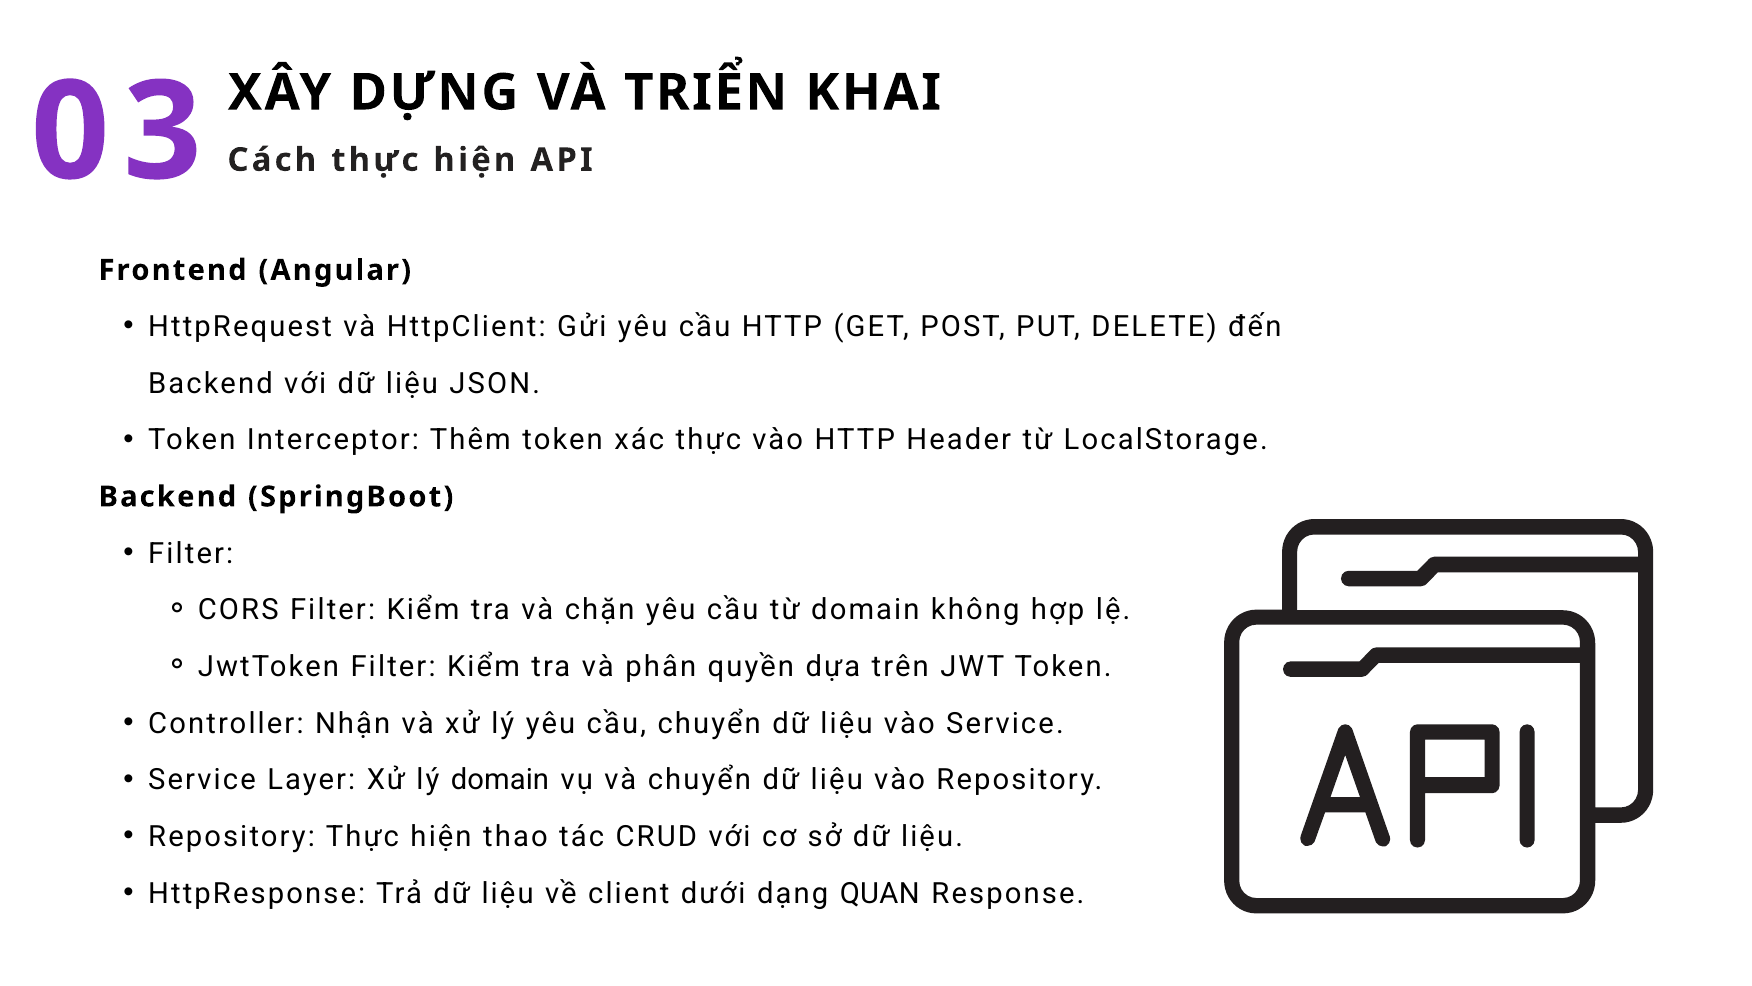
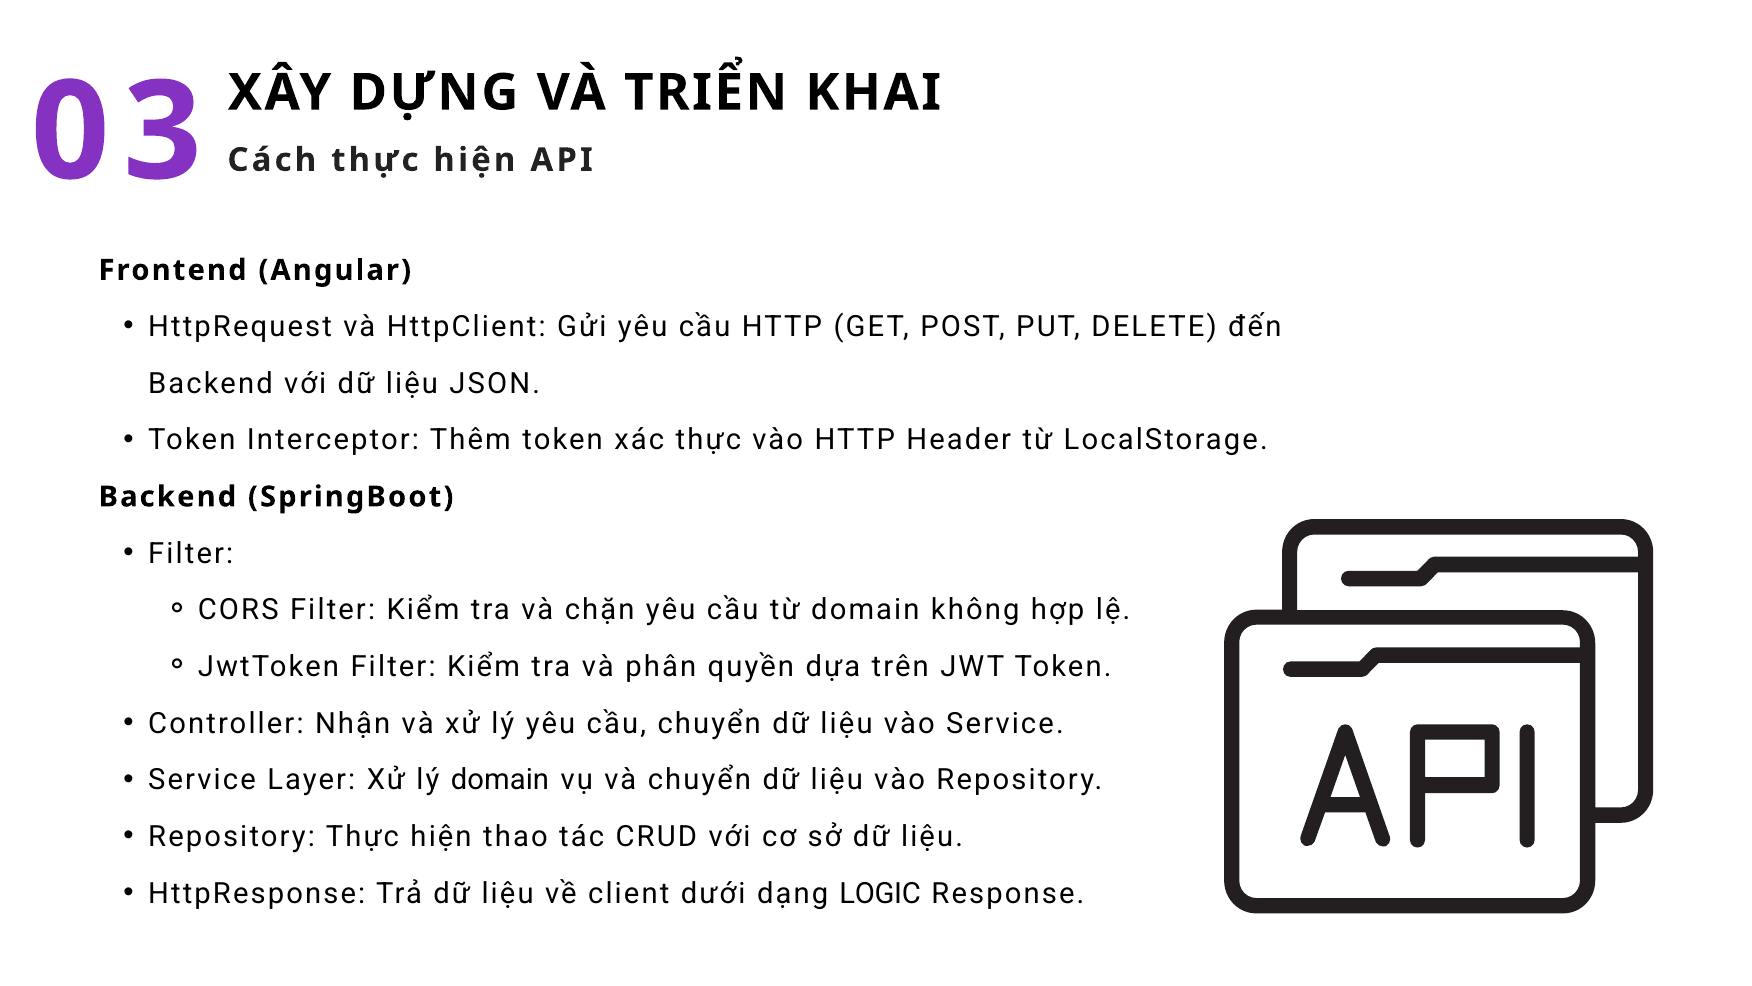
QUAN: QUAN -> LOGIC (880, 893)
